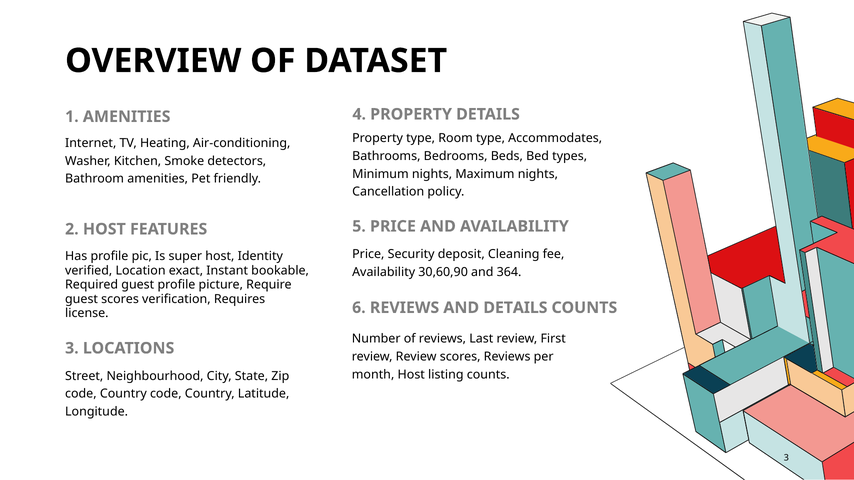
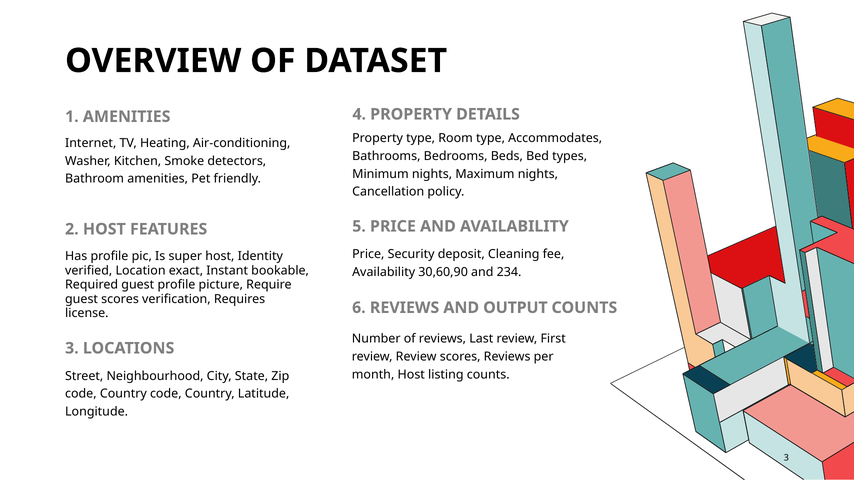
364: 364 -> 234 (509, 272)
AND DETAILS: DETAILS -> OUTPUT (515, 308)
